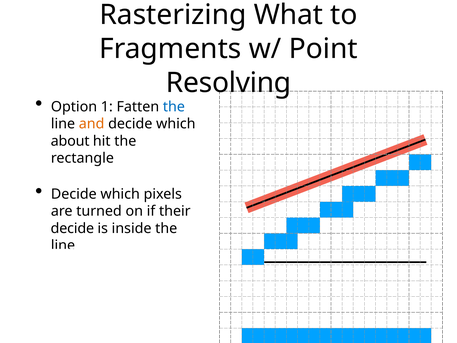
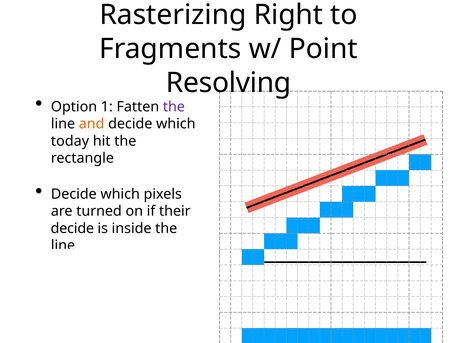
What: What -> Right (288, 15)
the colour: blue -> purple (174, 107)
about: about -> today (70, 141)
